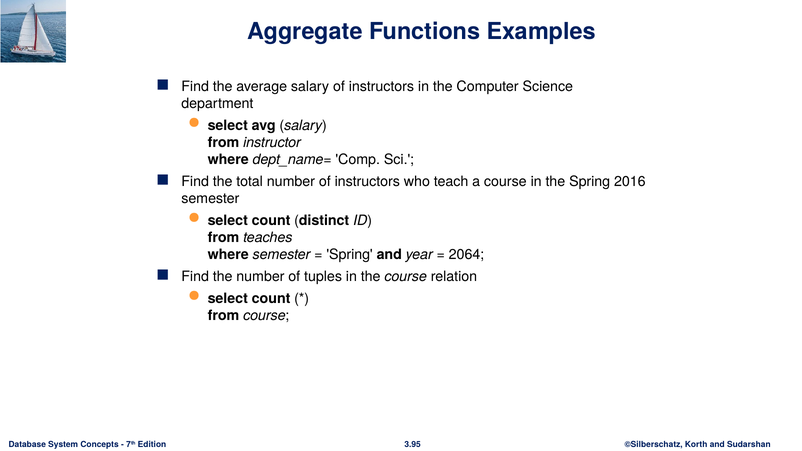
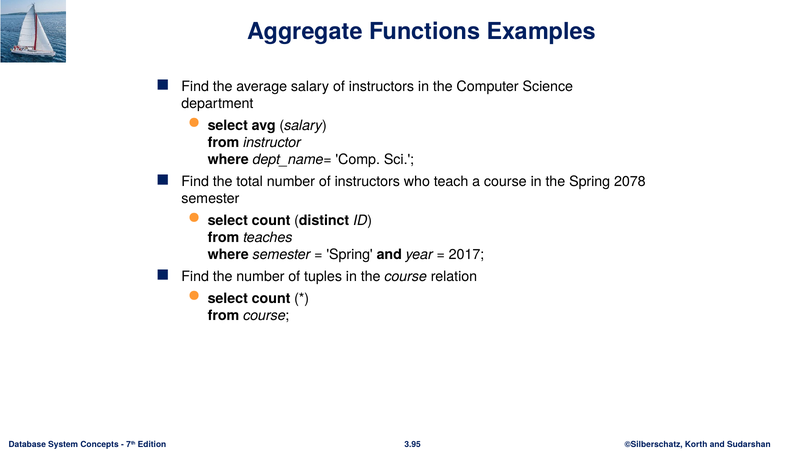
2016: 2016 -> 2078 (630, 182)
2064: 2064 -> 2017 (466, 255)
